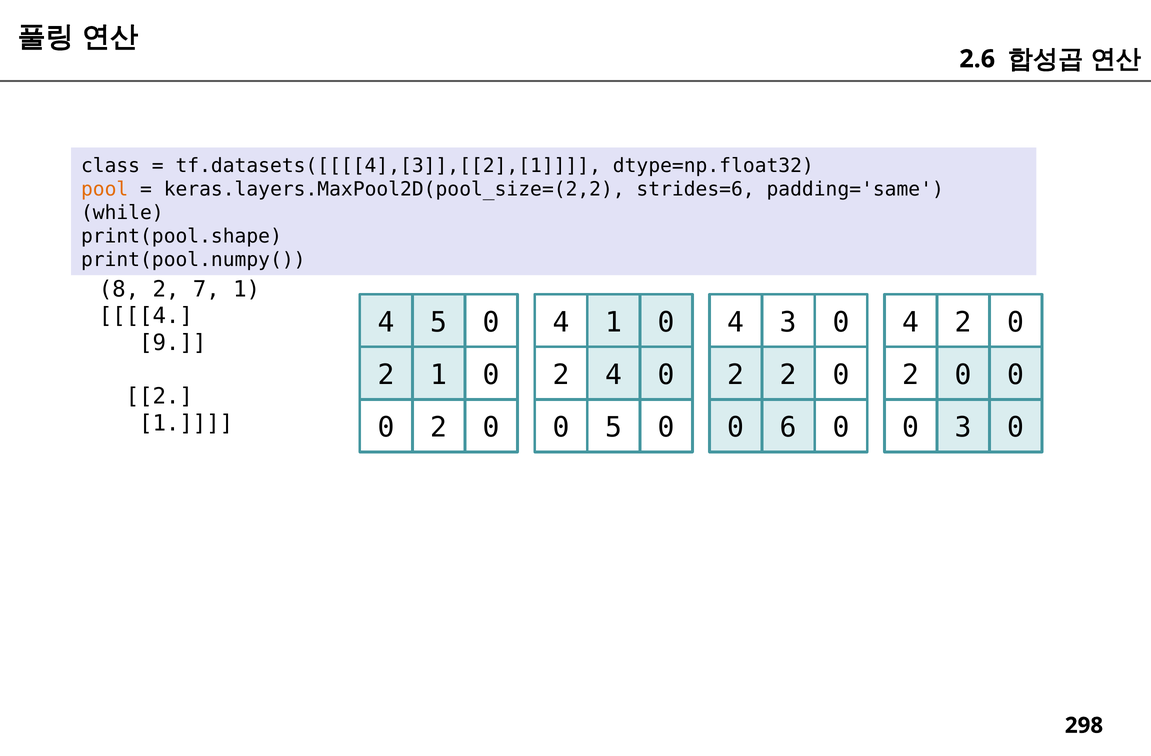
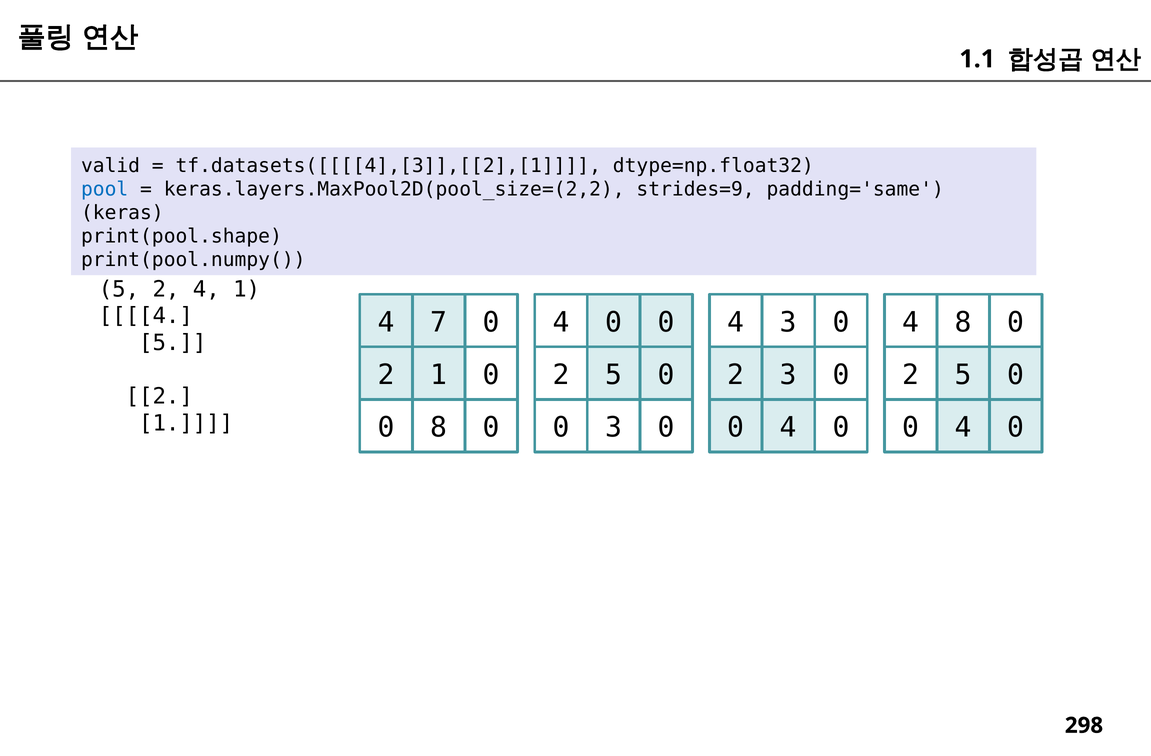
2.6: 2.6 -> 1.1 (977, 59)
class: class -> valid (111, 166)
pool colour: orange -> blue (105, 189)
strides=6: strides=6 -> strides=9 (696, 189)
while: while -> keras (122, 213)
8: 8 -> 5 (119, 289)
2 7: 7 -> 4 (206, 289)
4 5: 5 -> 7 (439, 322)
1: 1 -> 0 (614, 322)
4 2: 2 -> 8 (963, 322)
9: 9 -> 5 (173, 343)
4: 4 -> 5 (614, 375)
2: 2 -> 3 (788, 375)
0: 0 -> 5 (963, 375)
0 2: 2 -> 8 (439, 428)
0 5: 5 -> 3 (614, 428)
6: 6 -> 4 (788, 428)
3: 3 -> 4 (963, 428)
